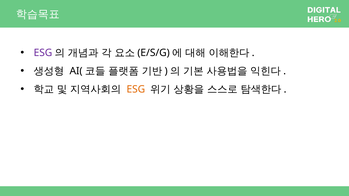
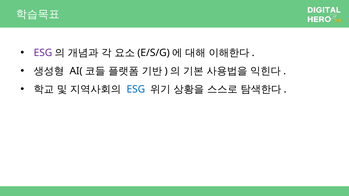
ESG colour: orange -> blue (136, 89)
